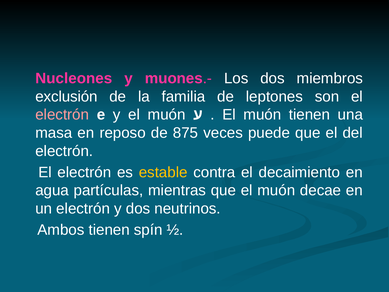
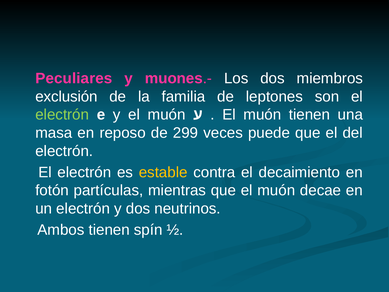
Nucleones: Nucleones -> Peculiares (74, 78)
electrón colour: pink -> light green (62, 115)
875: 875 -> 299 (186, 133)
agua: agua -> fotón (52, 190)
